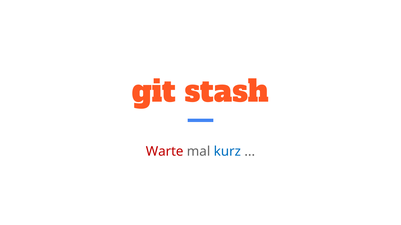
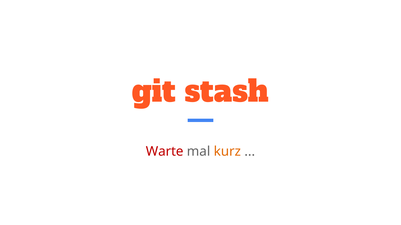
kurz colour: blue -> orange (227, 152)
